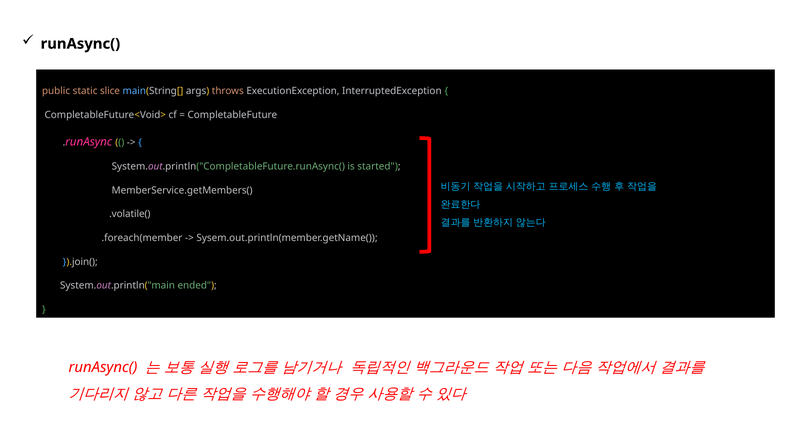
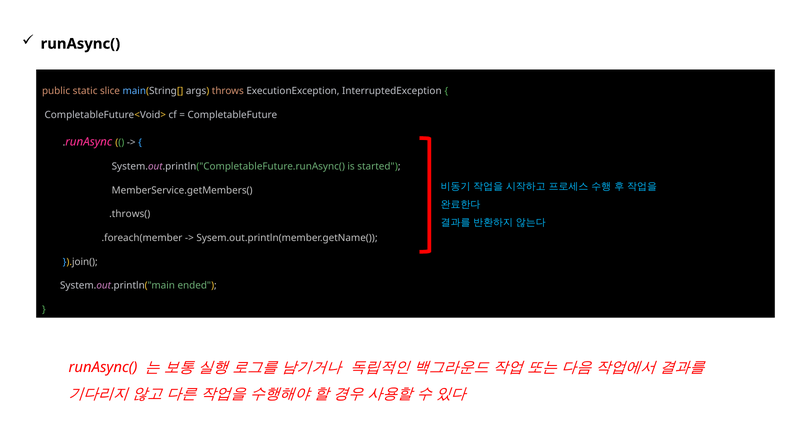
.volatile(: .volatile( -> .throws( (130, 214)
